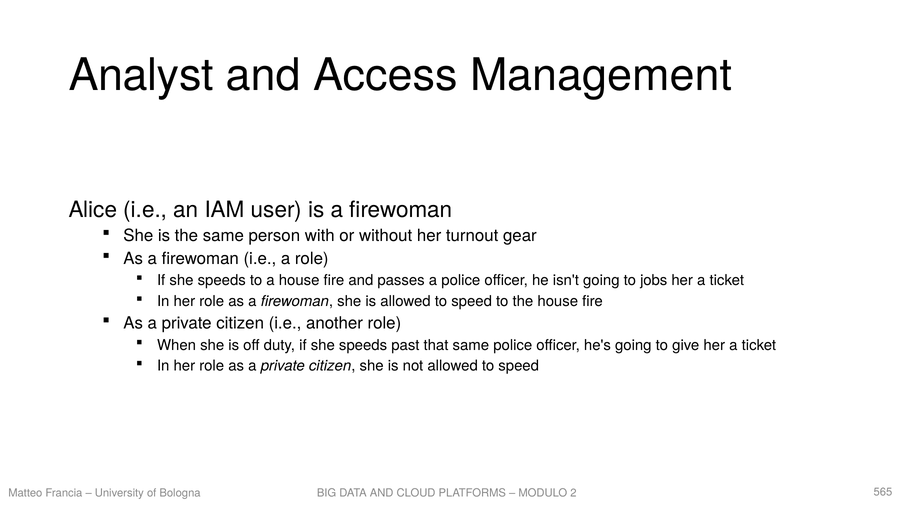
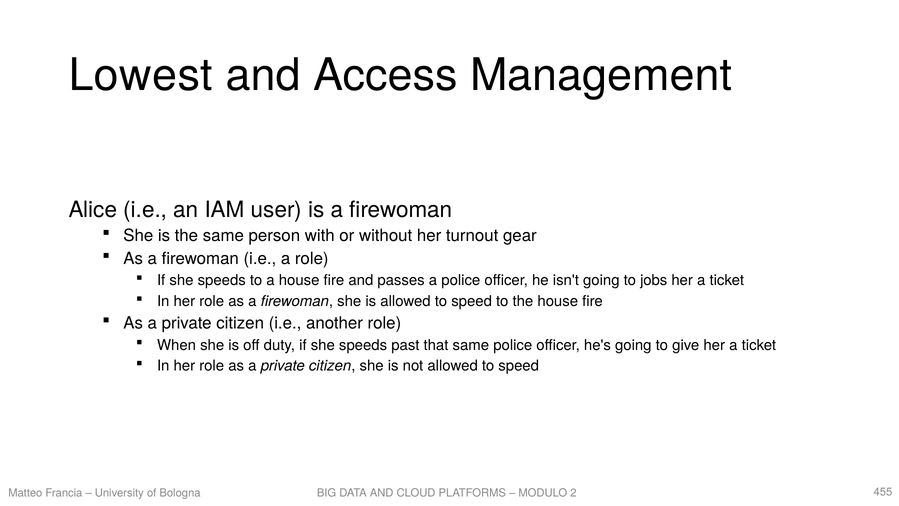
Analyst: Analyst -> Lowest (141, 76)
565: 565 -> 455 (883, 492)
